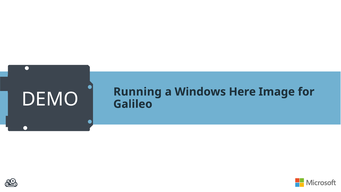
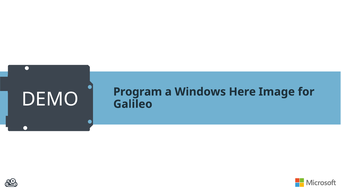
Running: Running -> Program (138, 92)
